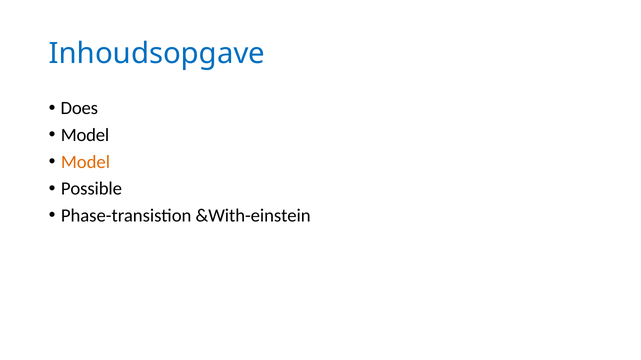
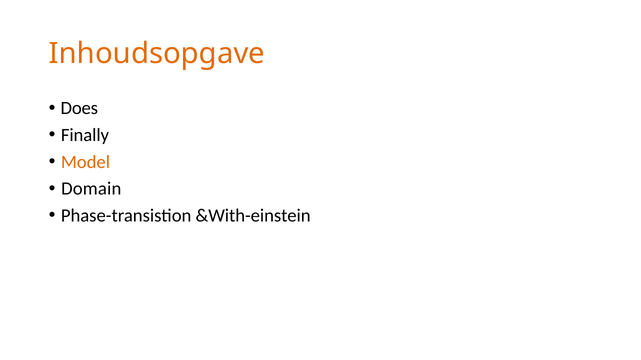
Inhoudsopgave colour: blue -> orange (157, 54)
Model: Model -> Finally (85, 135)
Possible: Possible -> Domain (91, 189)
